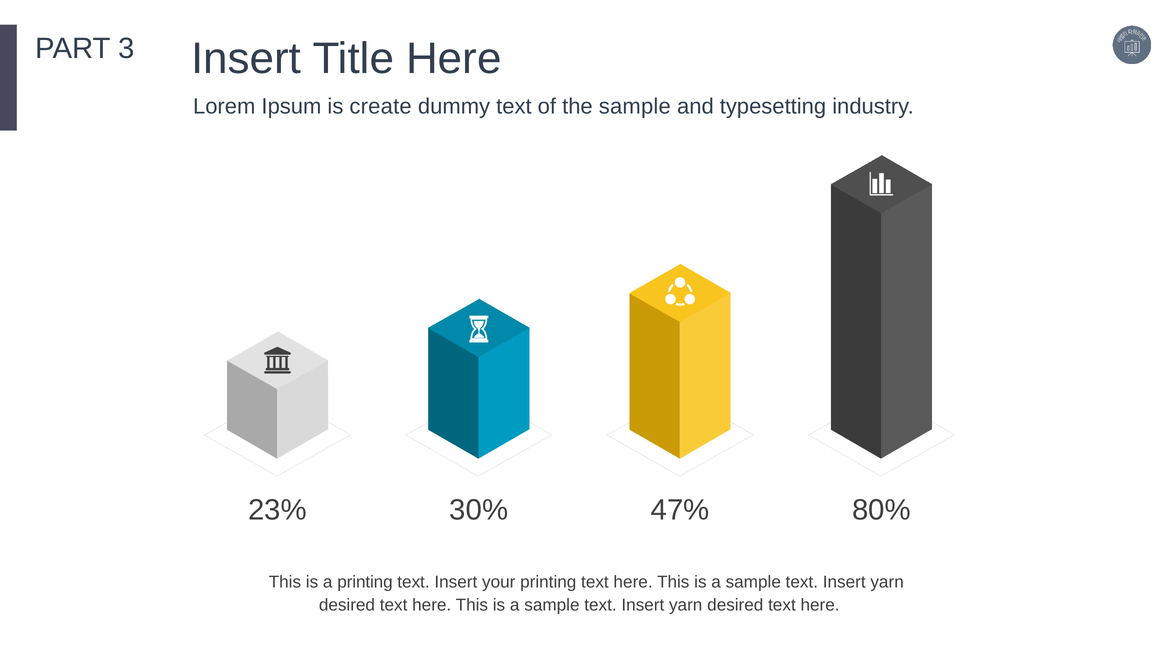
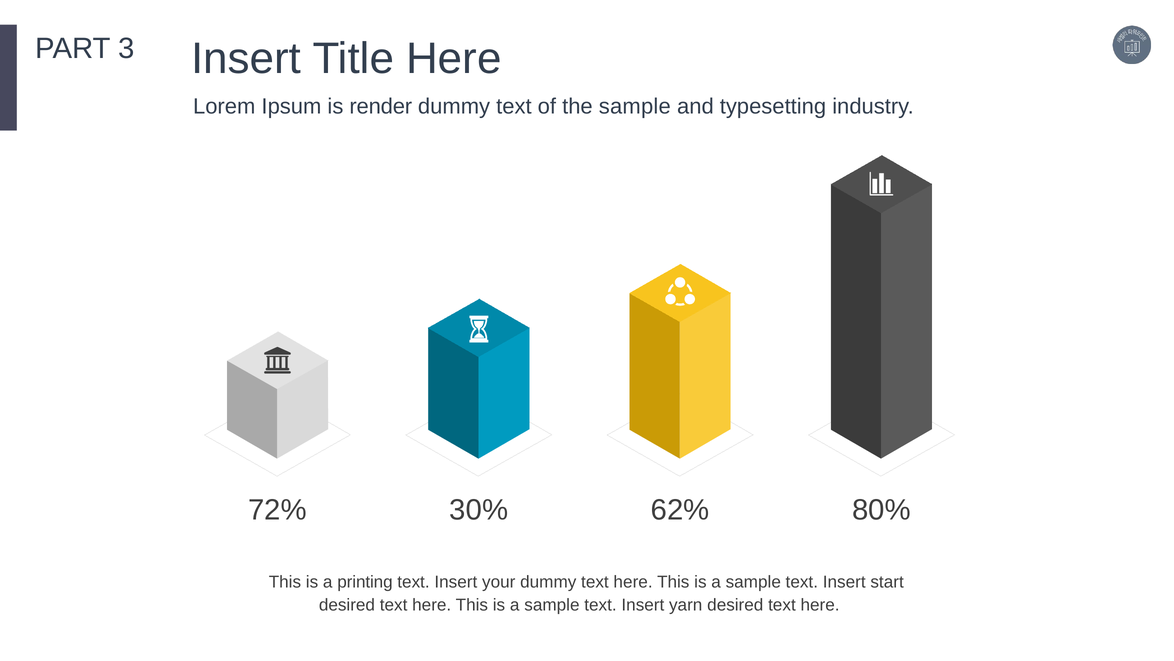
create: create -> render (381, 107)
23%: 23% -> 72% (277, 509)
47%: 47% -> 62% (680, 509)
your printing: printing -> dummy (548, 582)
yarn: yarn -> start (887, 582)
